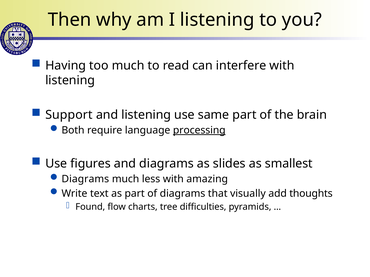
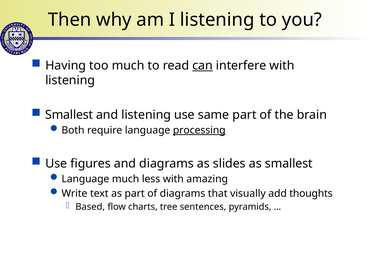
can underline: none -> present (203, 66)
Support: Support -> Smallest (69, 115)
Diagrams: Diagrams -> Language (85, 179)
Found: Found -> Based (90, 207)
difficulties: difficulties -> sentences (203, 207)
